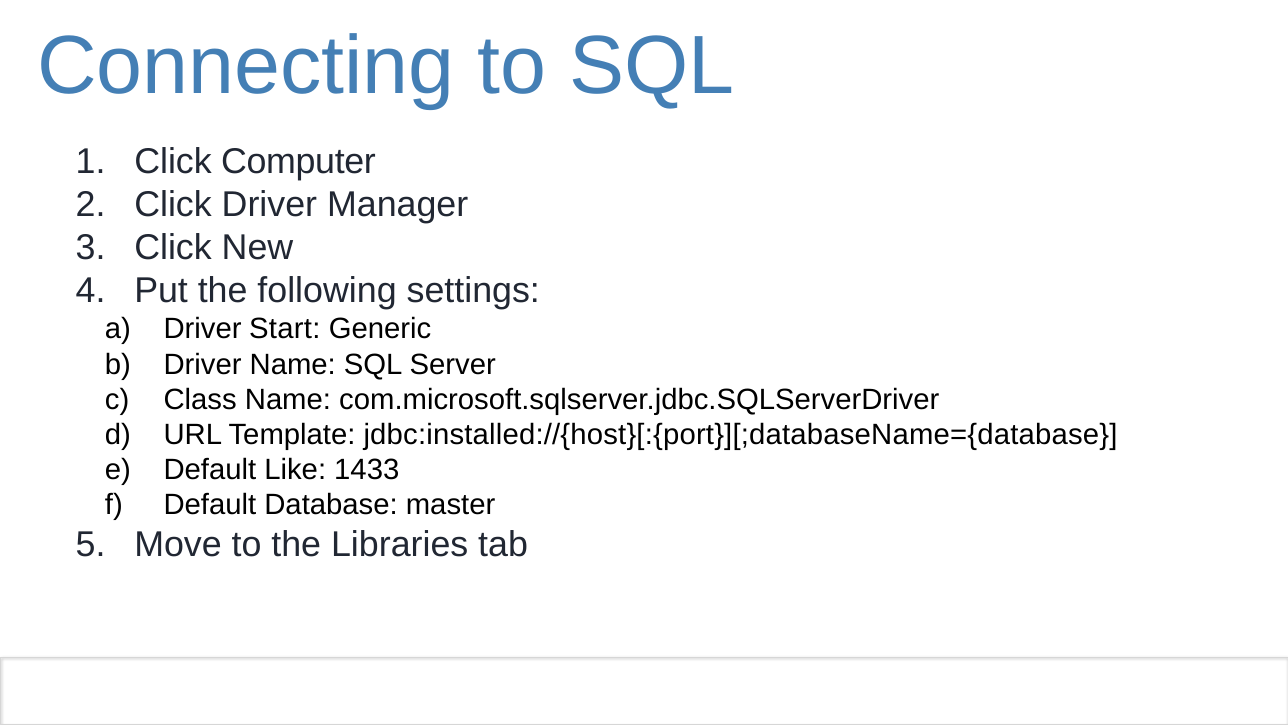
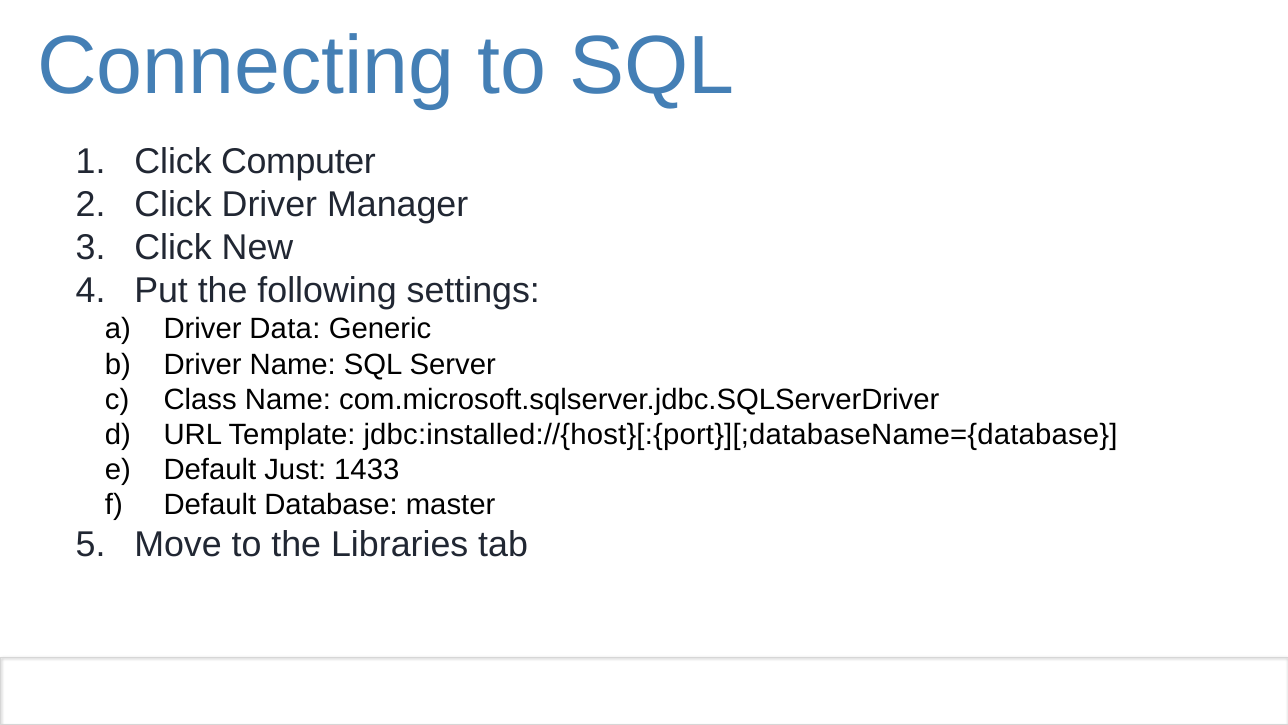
Start: Start -> Data (285, 329)
Like: Like -> Just (295, 470)
